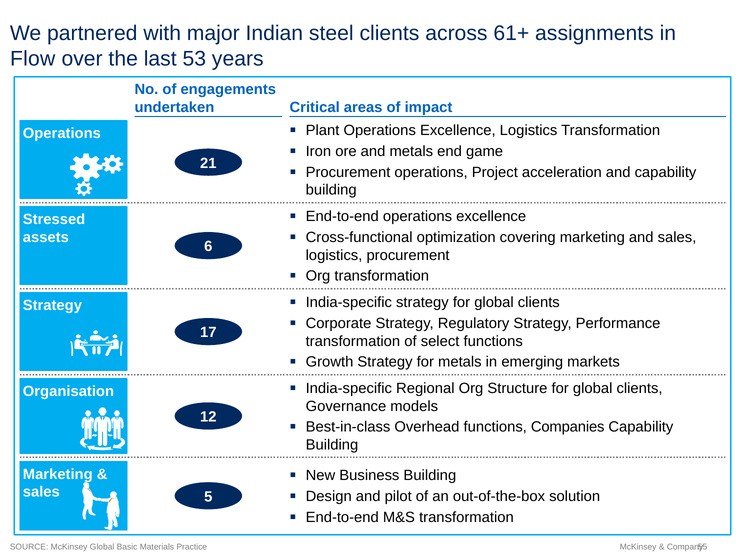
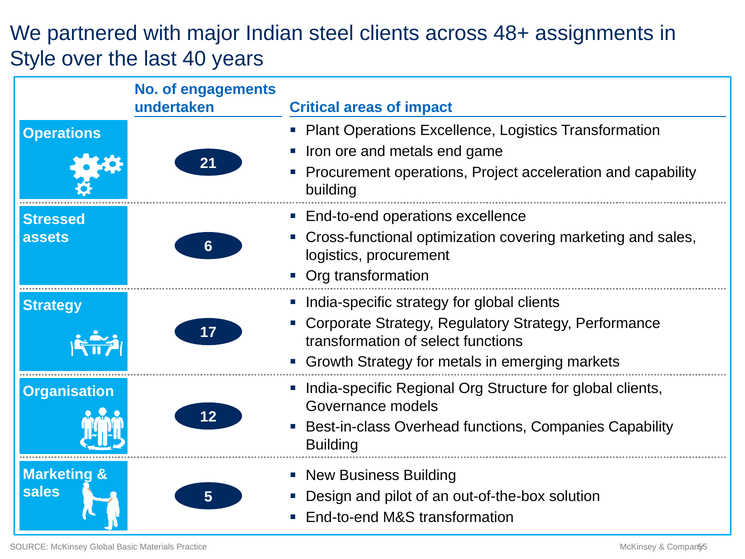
61+: 61+ -> 48+ (511, 33)
Flow: Flow -> Style (33, 59)
53: 53 -> 40 (194, 59)
